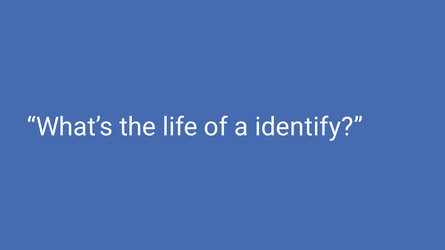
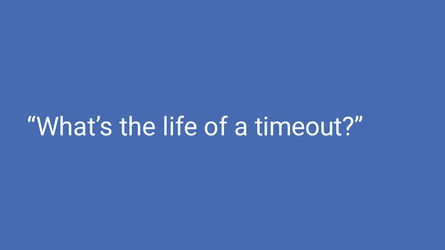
identify: identify -> timeout (309, 127)
